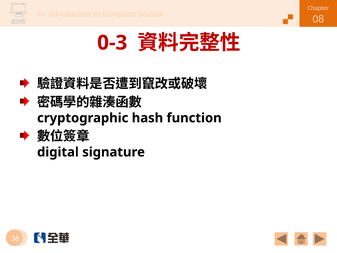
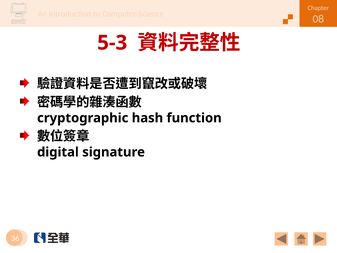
0-3: 0-3 -> 5-3 (112, 43)
